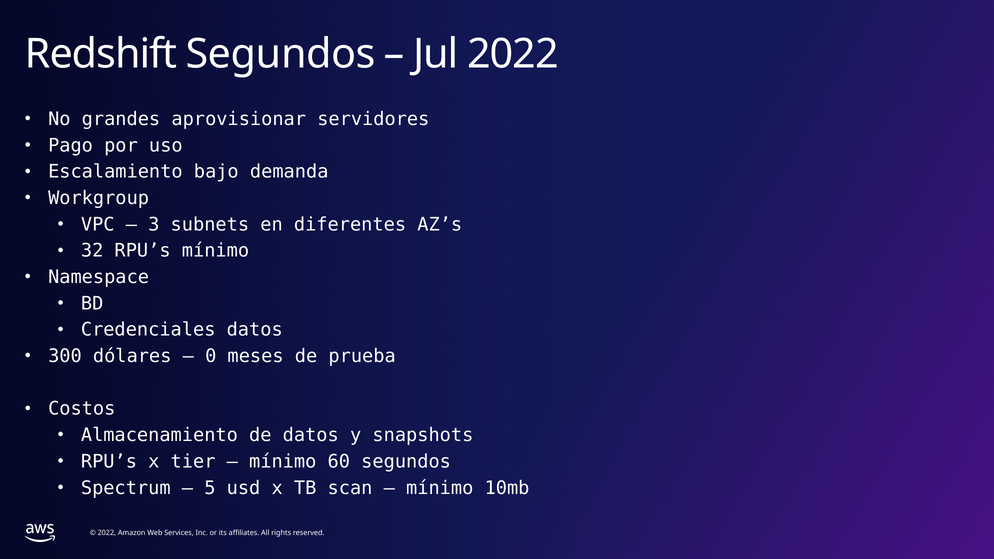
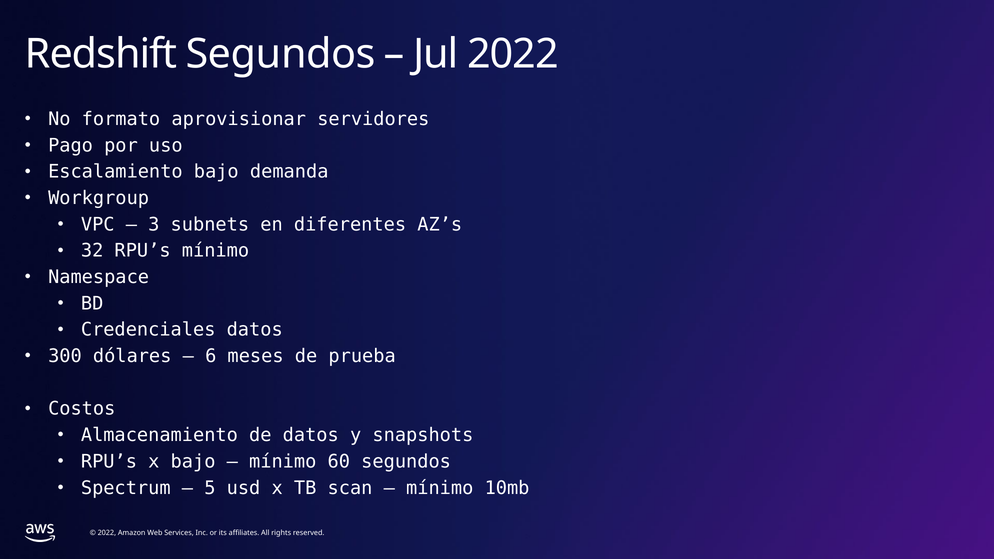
grandes: grandes -> formato (121, 119)
0: 0 -> 6 (211, 356)
x tier: tier -> bajo (193, 462)
